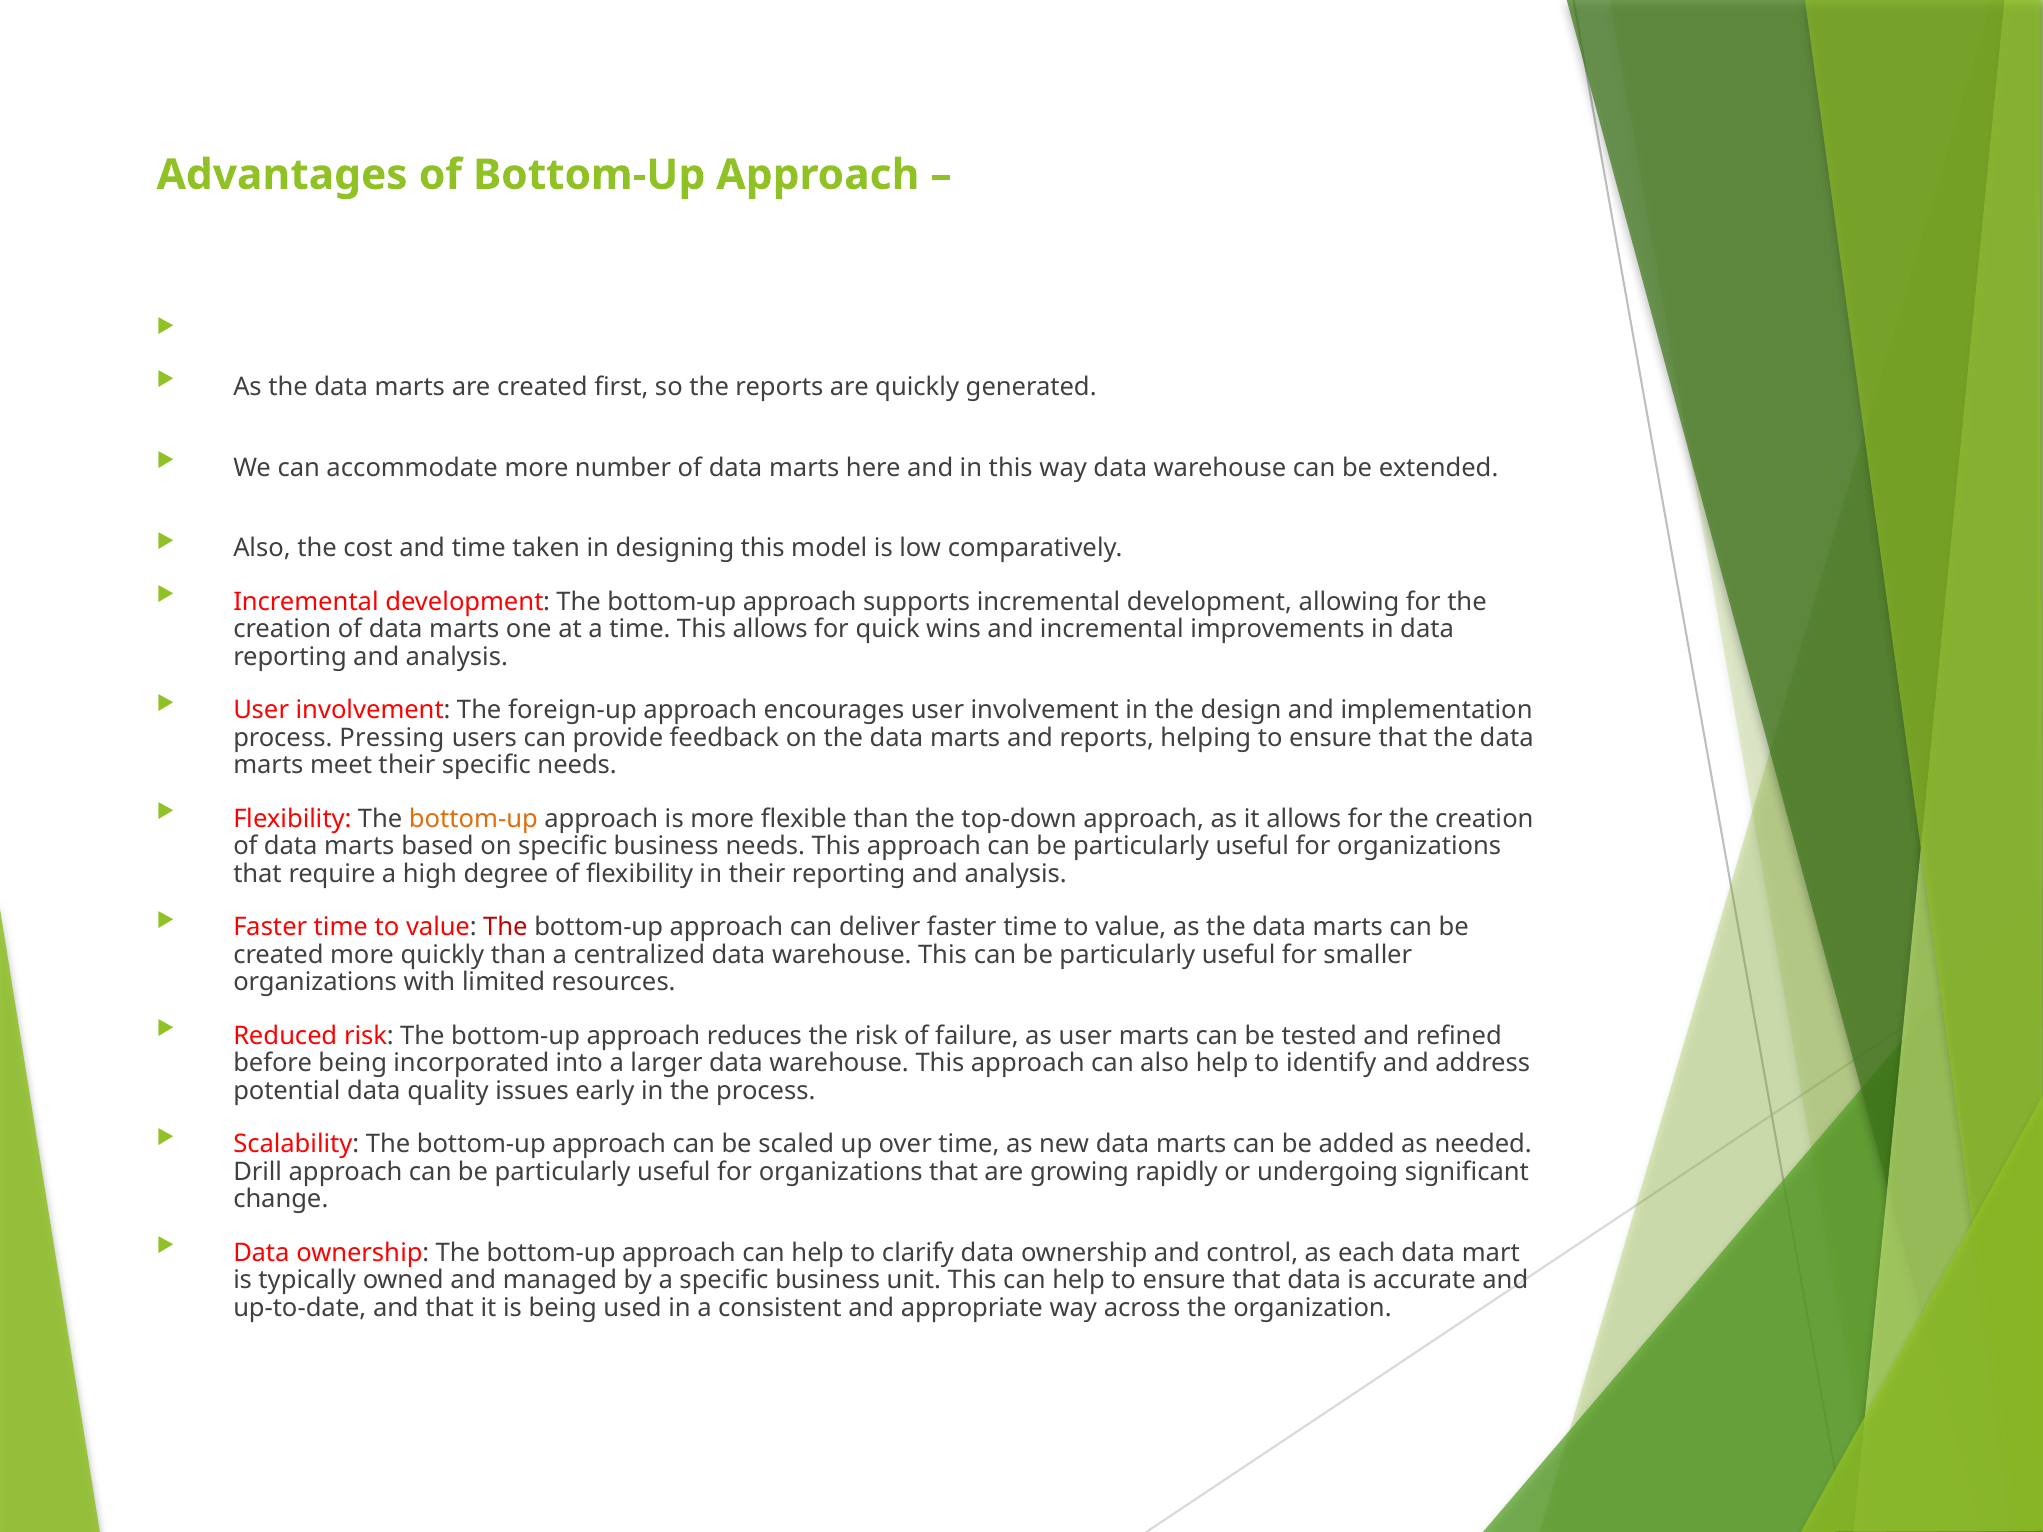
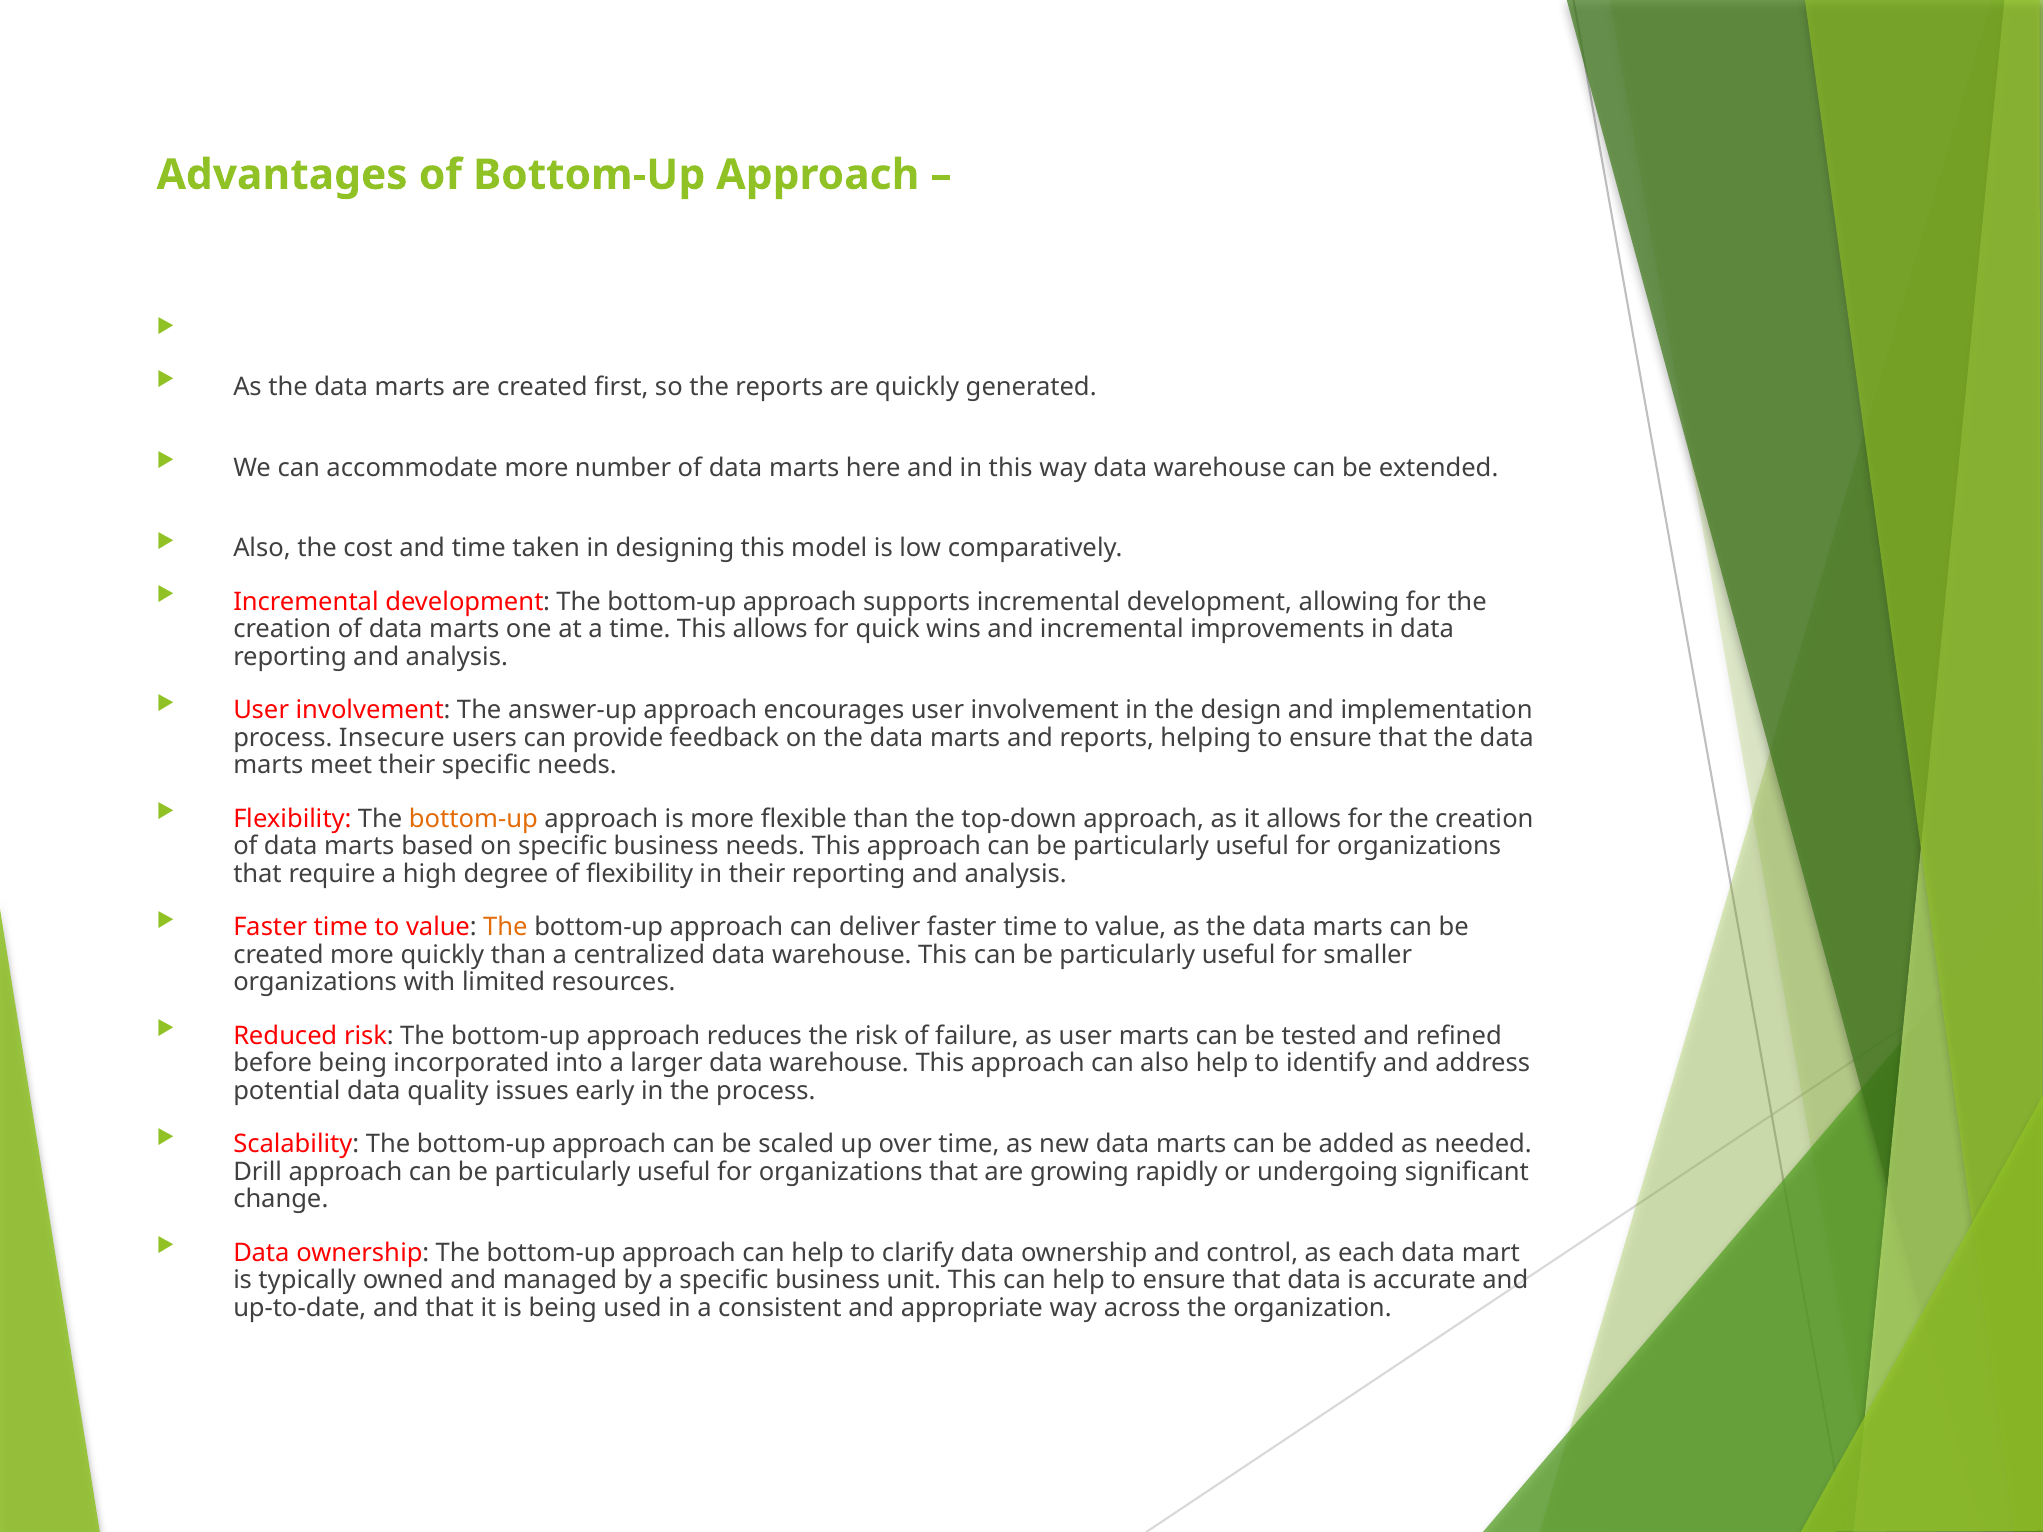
foreign-up: foreign-up -> answer-up (572, 710)
Pressing: Pressing -> Insecure (392, 738)
The colour: red -> orange (505, 927)
